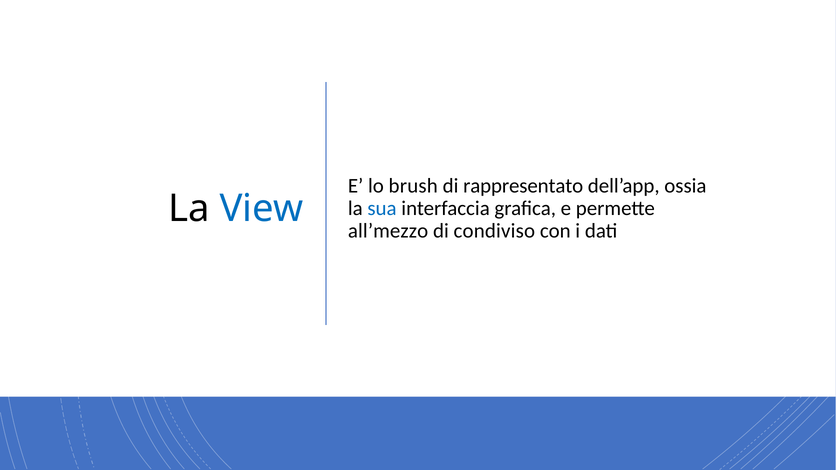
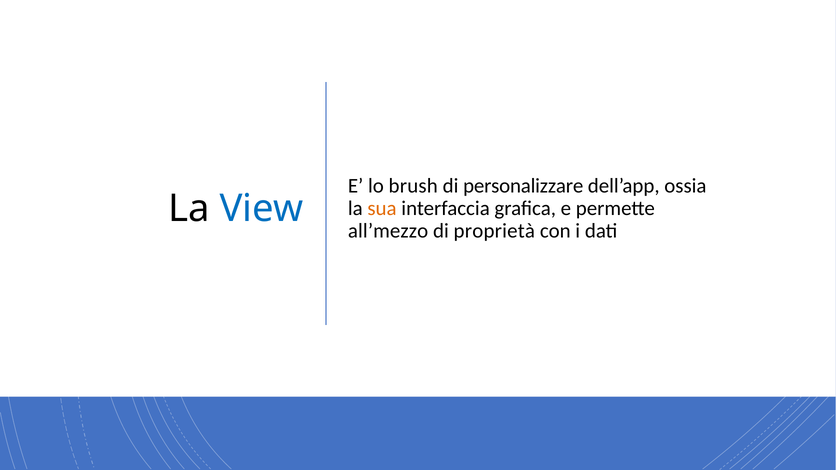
rappresentato: rappresentato -> personalizzare (523, 186)
sua colour: blue -> orange (382, 209)
condiviso: condiviso -> proprietà (494, 231)
